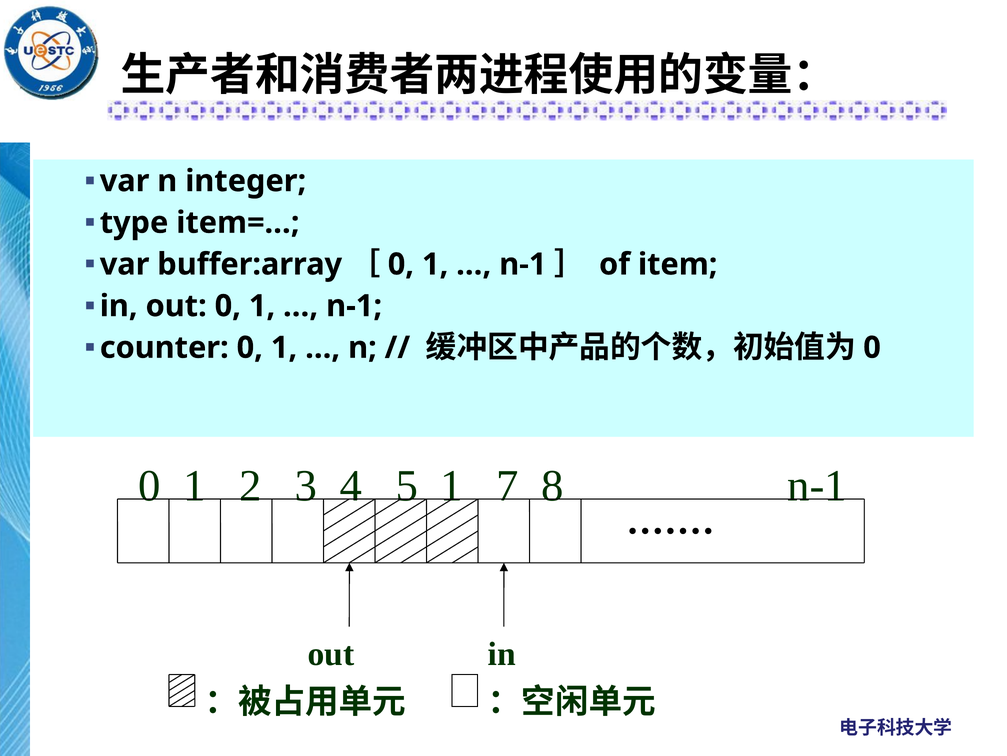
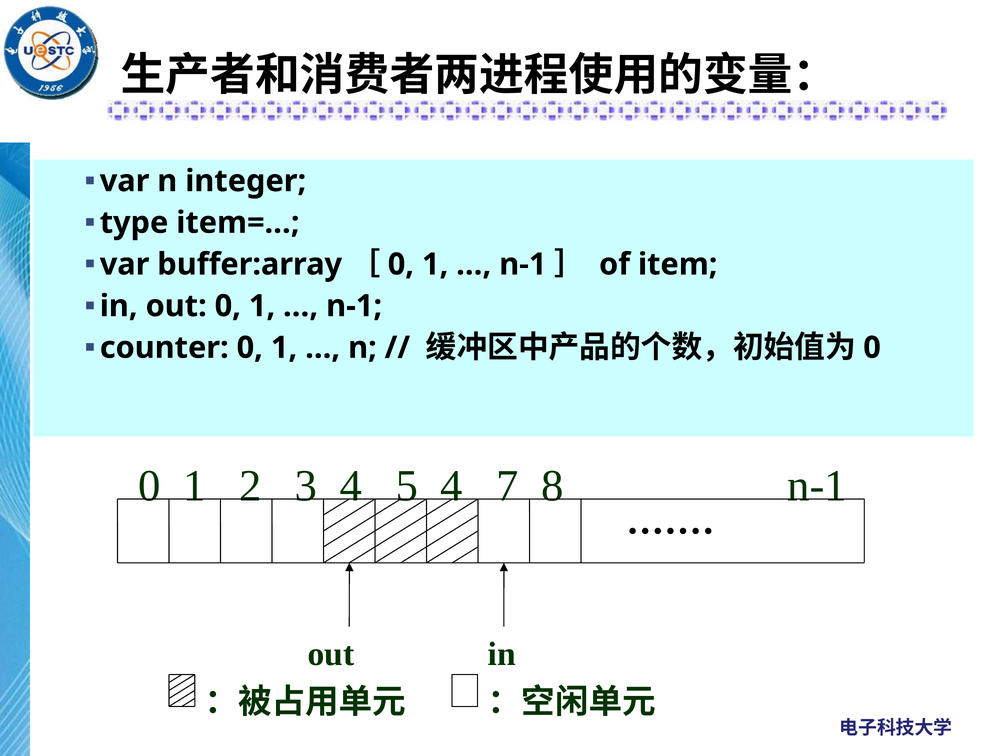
5 1: 1 -> 4 (452, 486)
